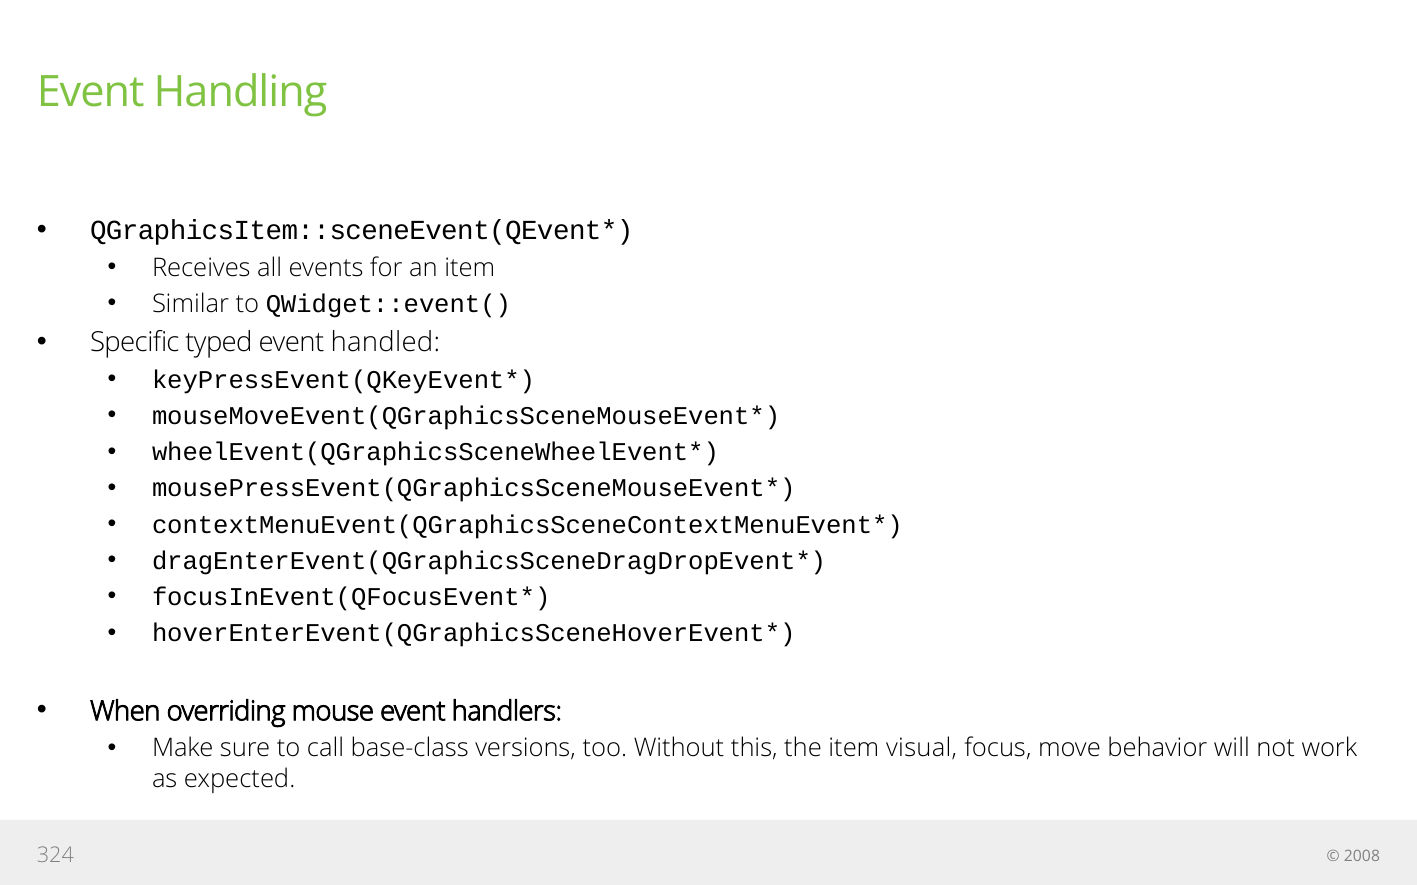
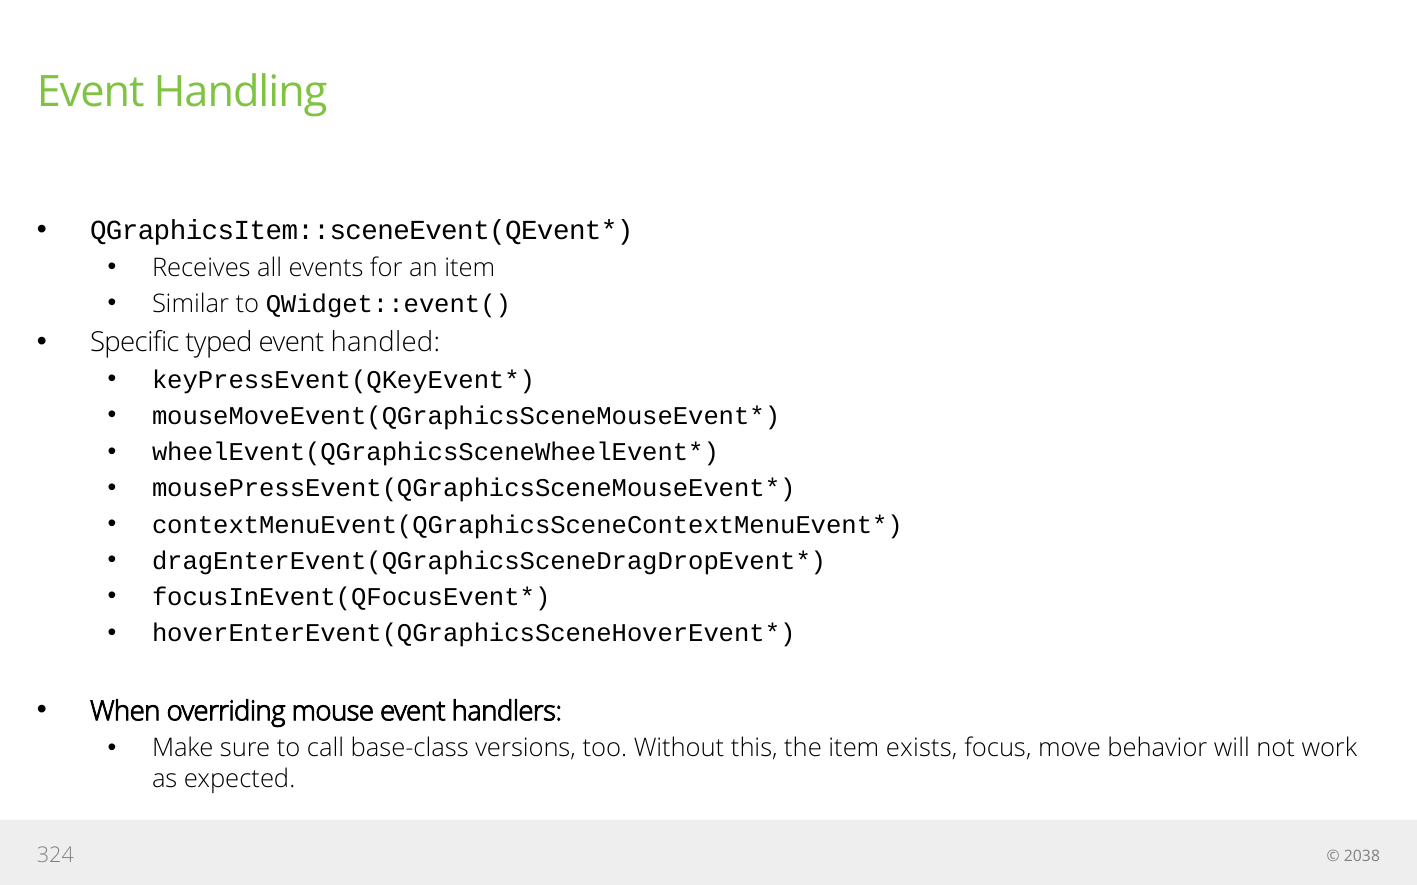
visual: visual -> exists (922, 749)
2008: 2008 -> 2038 (1362, 857)
